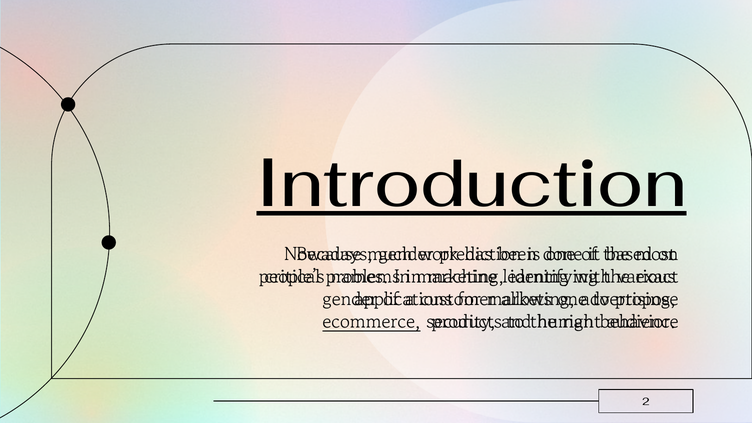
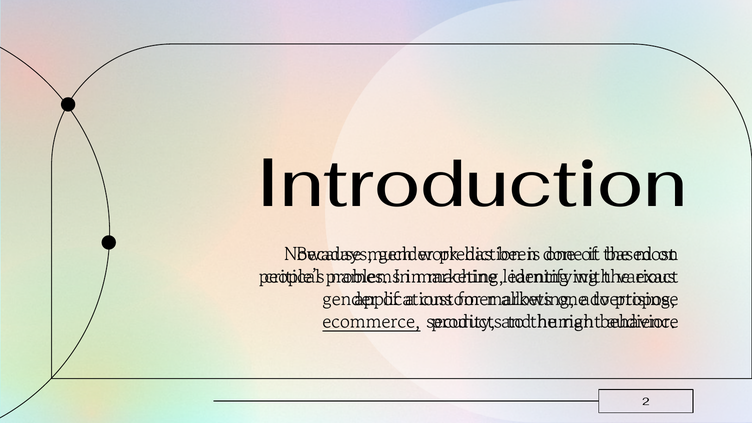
Introduction underline: present -> none (471, 184)
